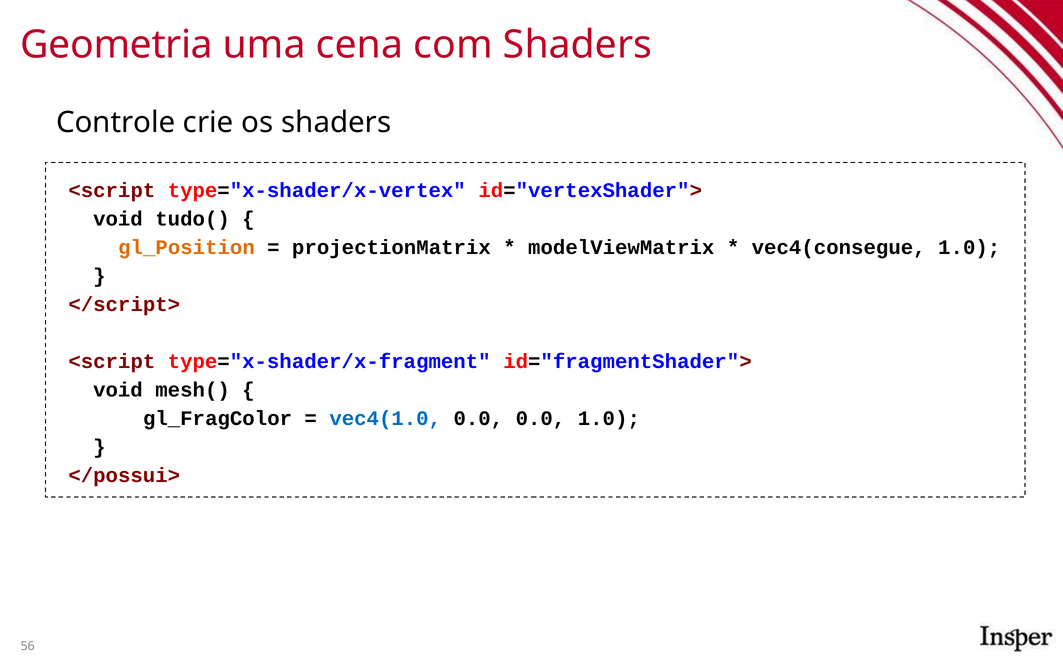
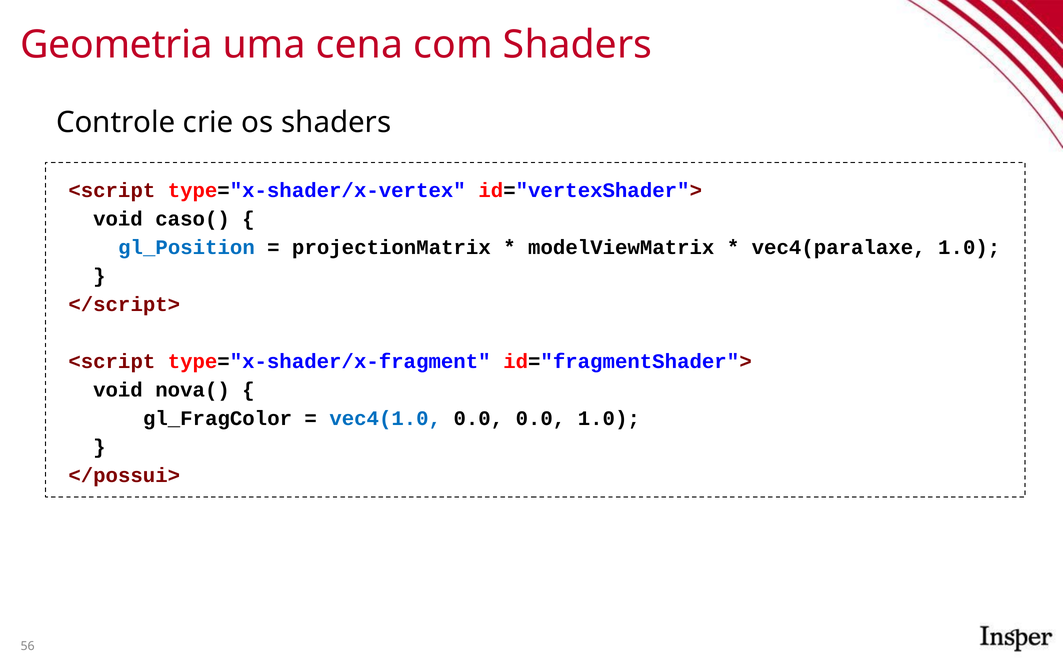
tudo(: tudo( -> caso( (193, 219)
gl_Position colour: orange -> blue (187, 248)
vec4(consegue: vec4(consegue -> vec4(paralaxe (839, 248)
mesh(: mesh( -> nova( (193, 390)
